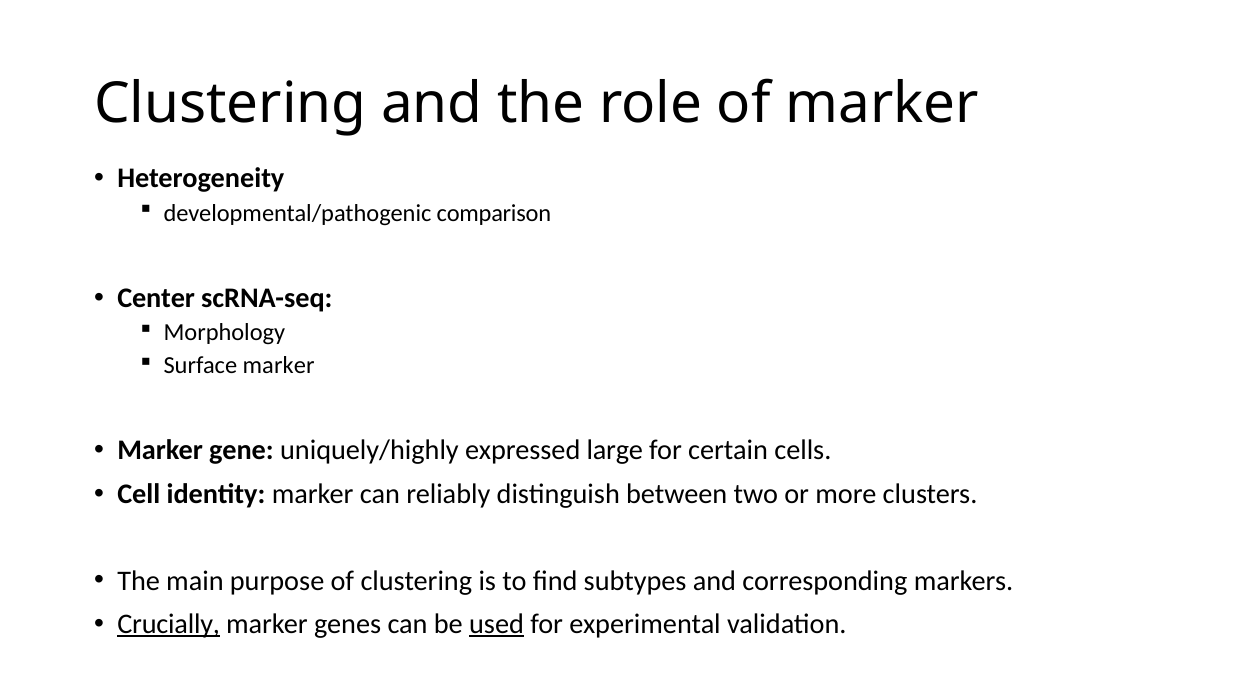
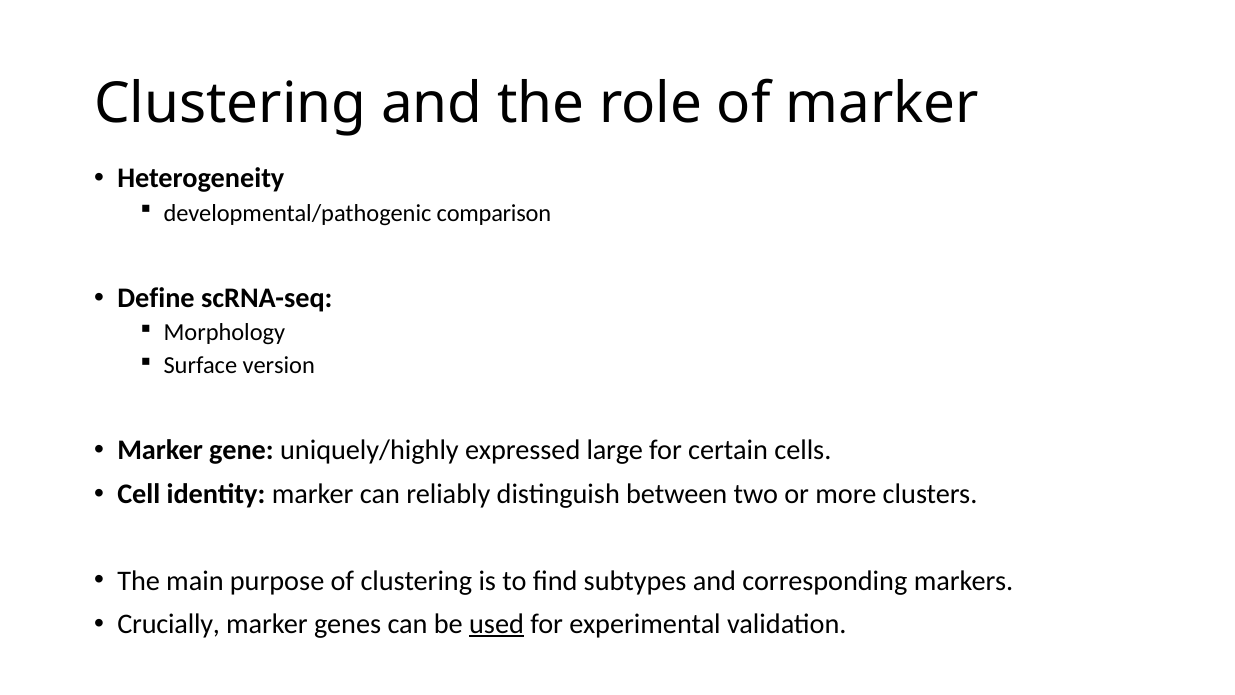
Center: Center -> Define (156, 298)
Surface marker: marker -> version (279, 365)
Crucially underline: present -> none (169, 624)
